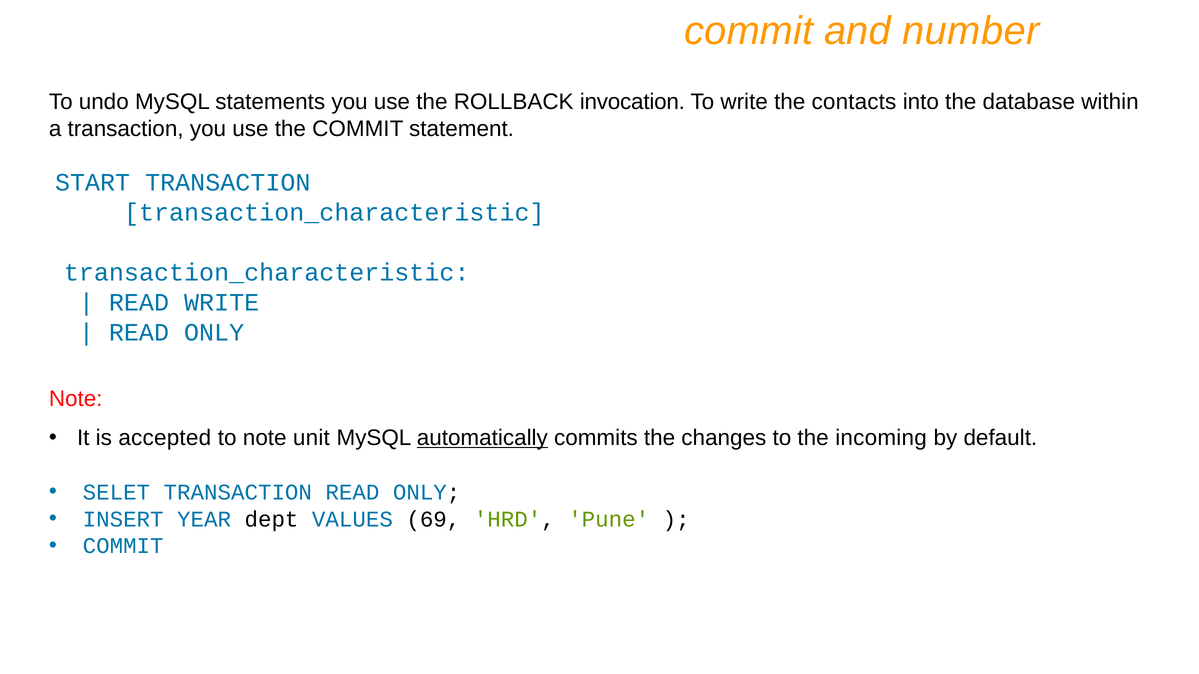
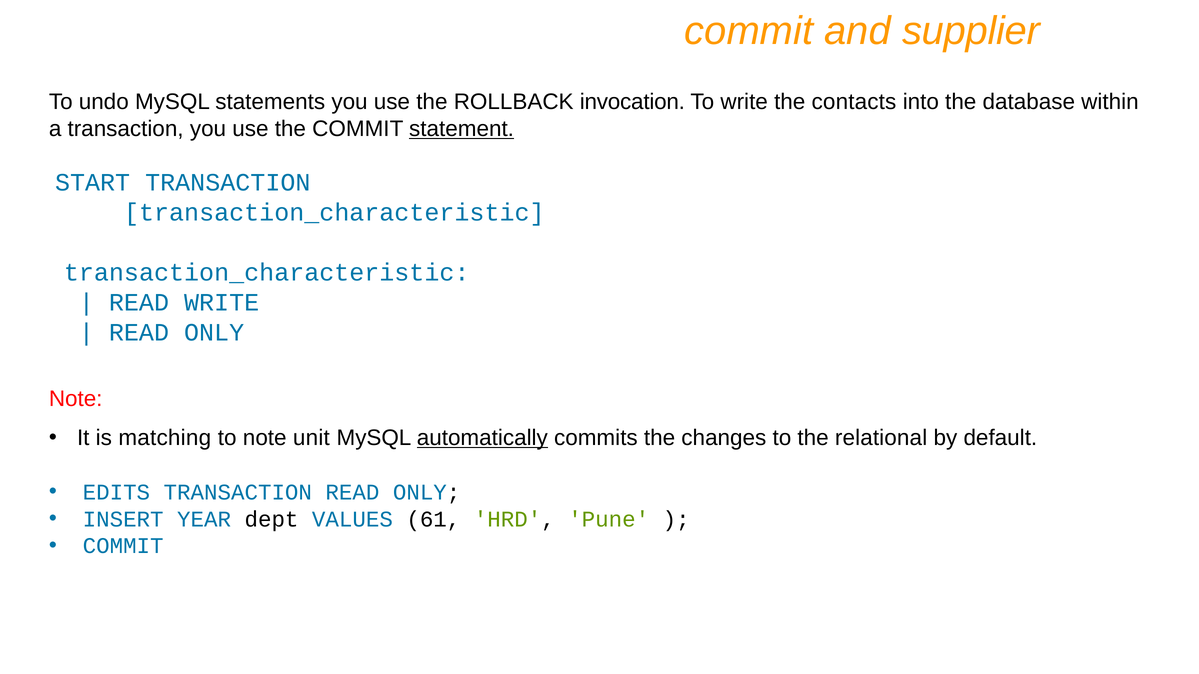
number: number -> supplier (971, 31)
statement underline: none -> present (462, 129)
accepted: accepted -> matching (165, 438)
incoming: incoming -> relational (881, 438)
SELET: SELET -> EDITS (116, 492)
69: 69 -> 61 (433, 519)
